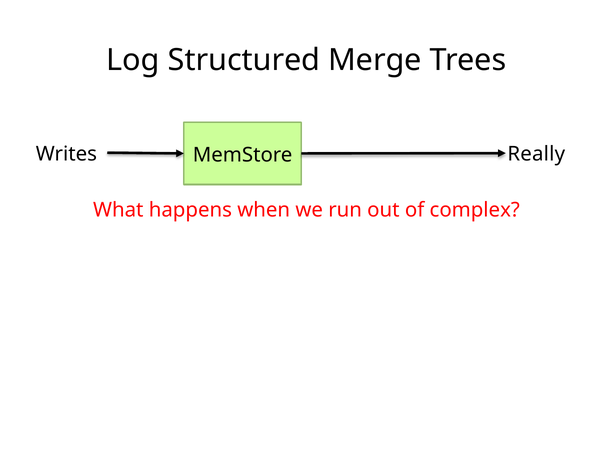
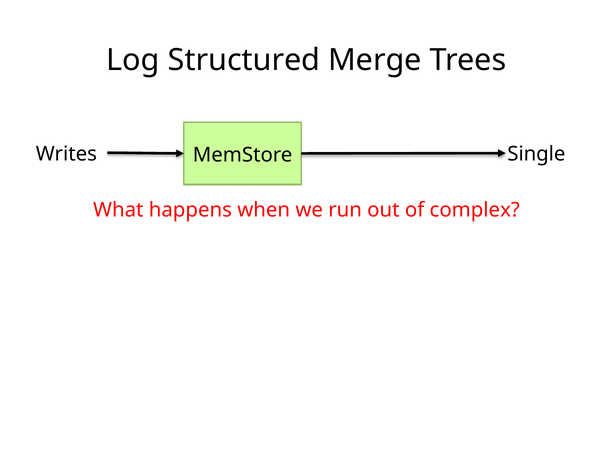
Really: Really -> Single (536, 154)
